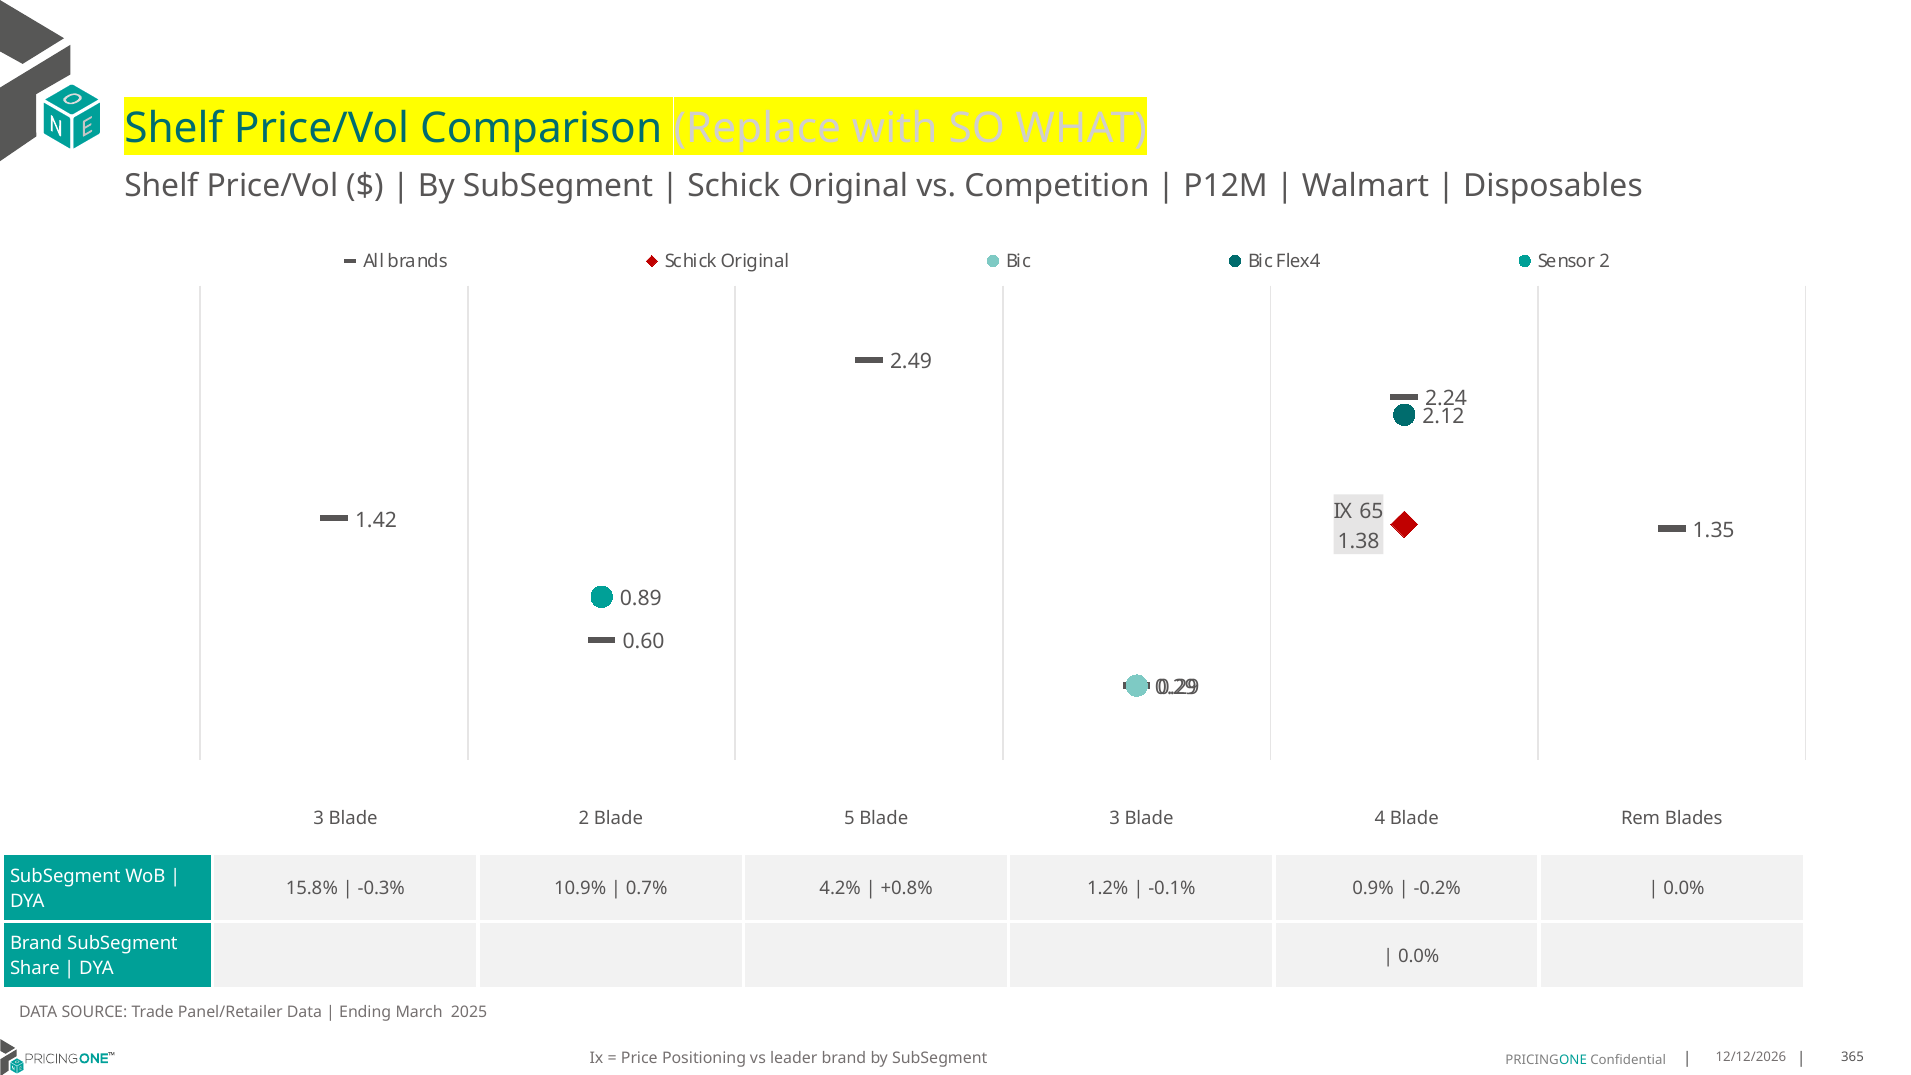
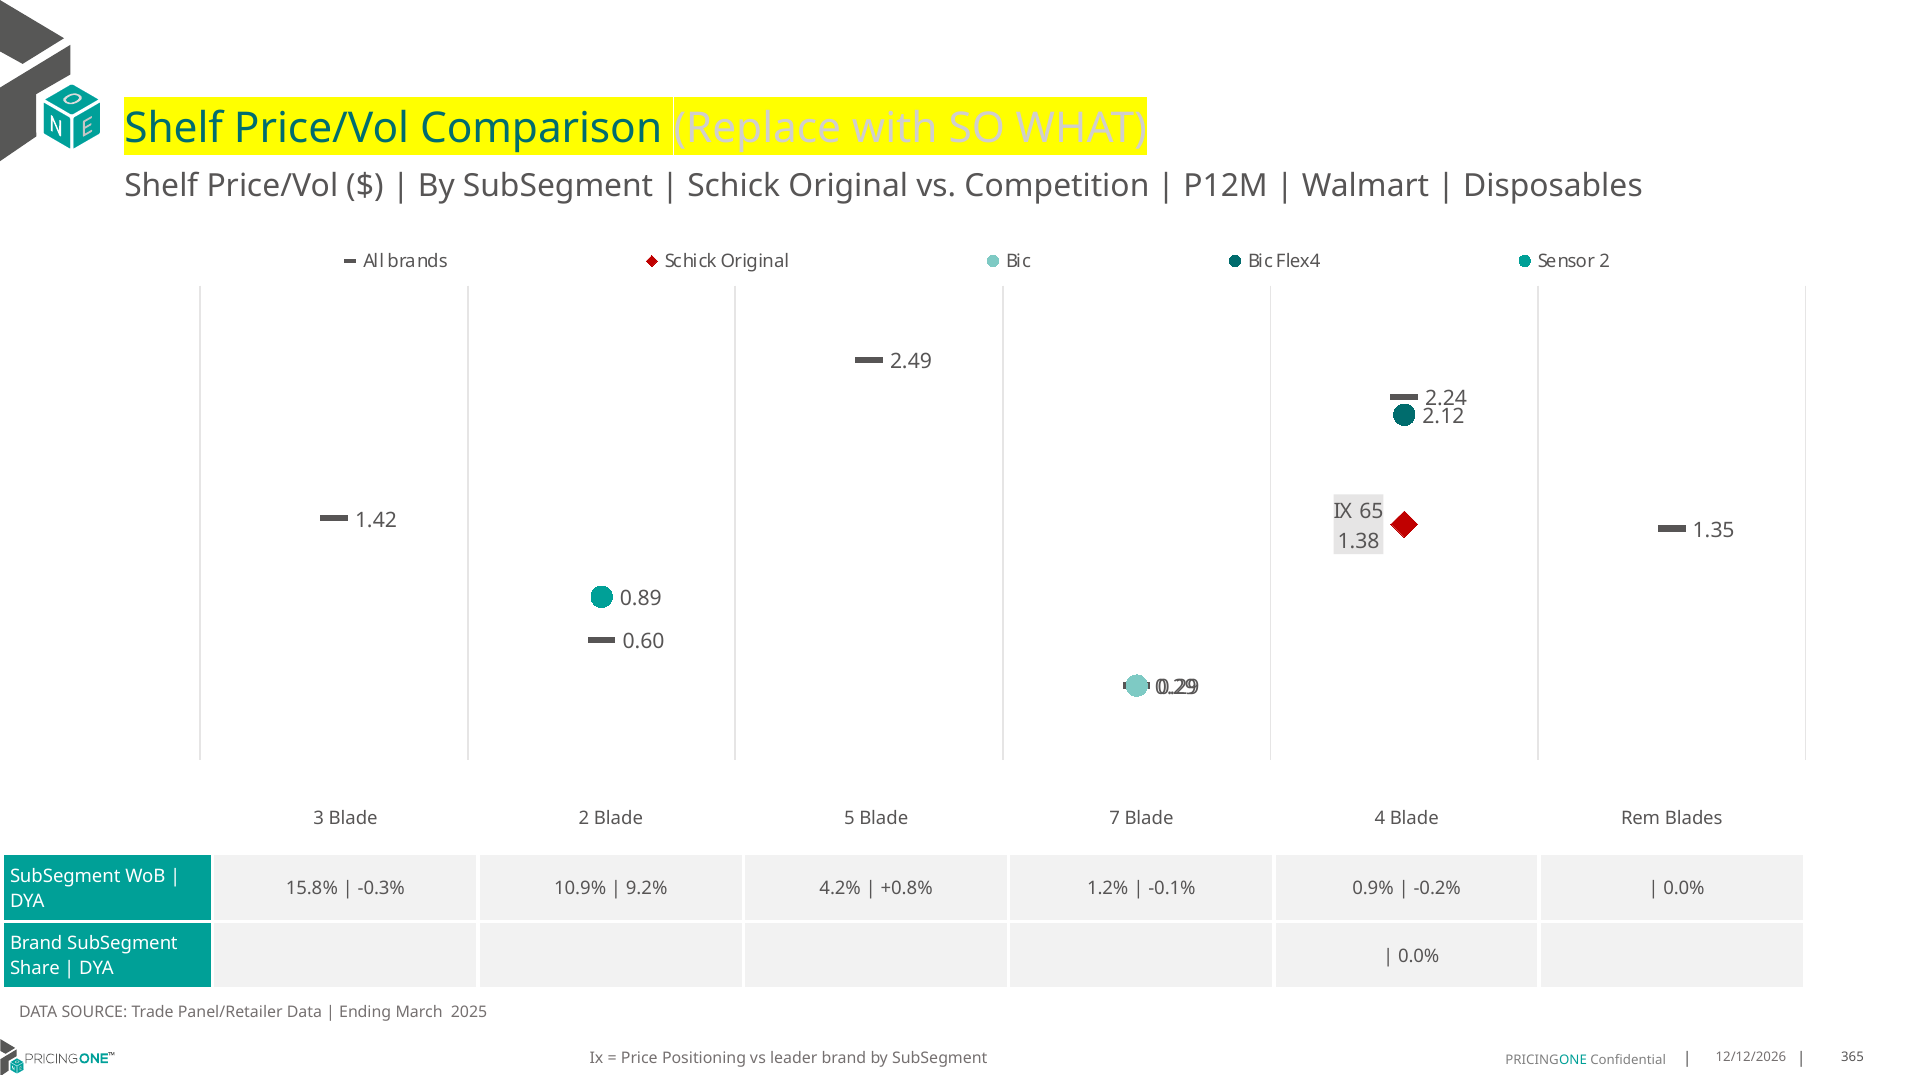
Blade 3: 3 -> 7 (1115, 818)
0.7%: 0.7% -> 9.2% (647, 888)
